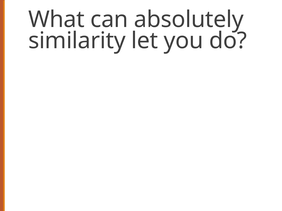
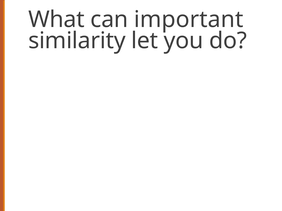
absolutely: absolutely -> important (189, 20)
